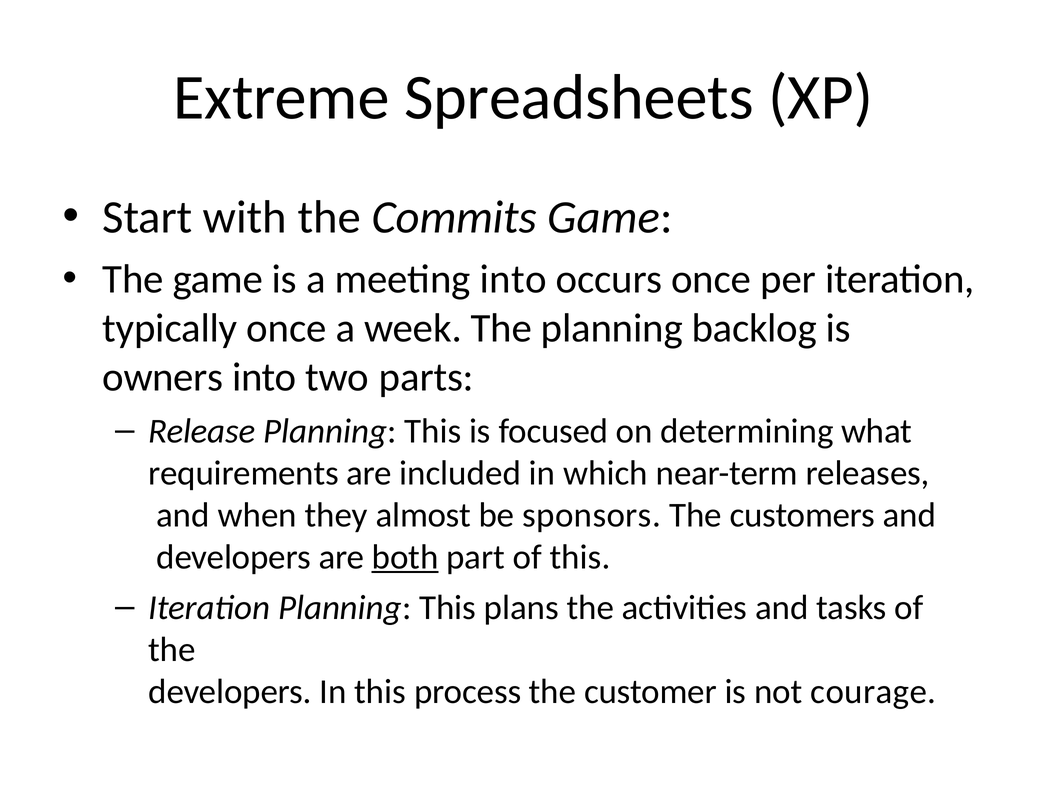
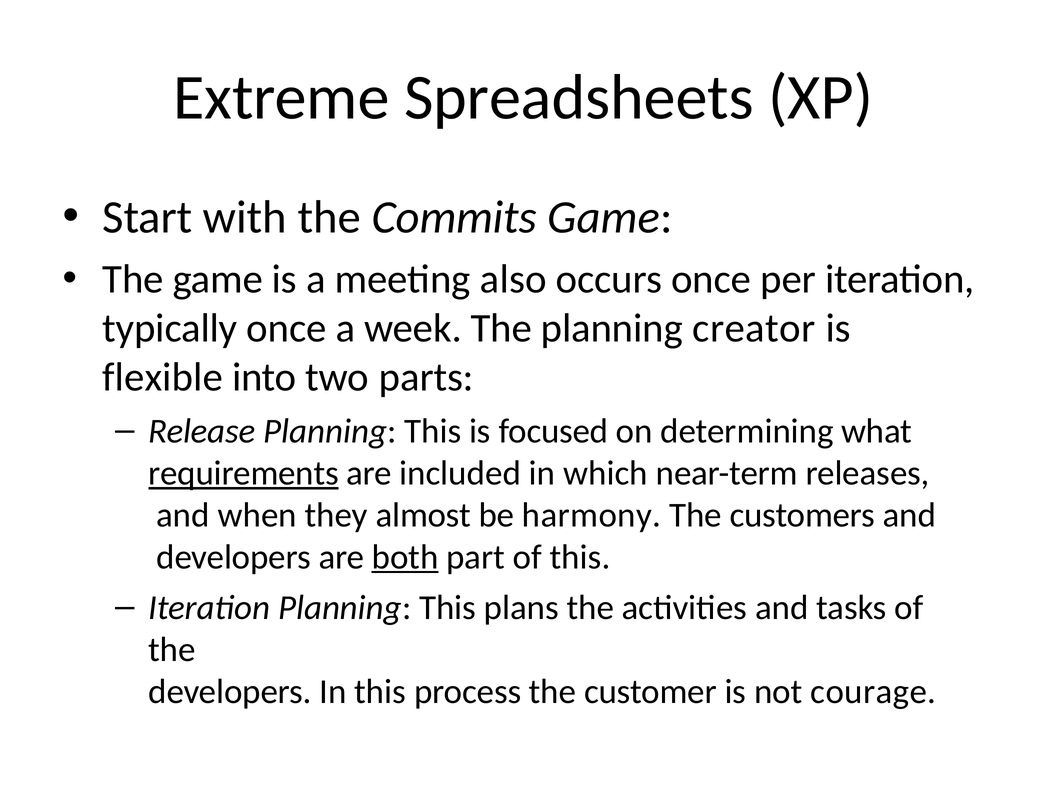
meeting into: into -> also (513, 279)
backlog: backlog -> creator (754, 329)
owners: owners -> flexible (163, 378)
requirements underline: none -> present (244, 473)
sponsors: sponsors -> harmony (592, 515)
